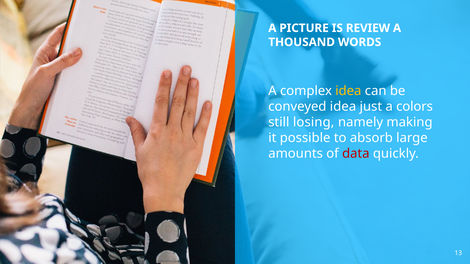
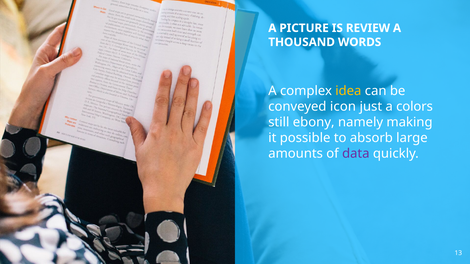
conveyed idea: idea -> icon (343, 107)
losing: losing -> ebony (314, 122)
data colour: red -> purple (356, 154)
